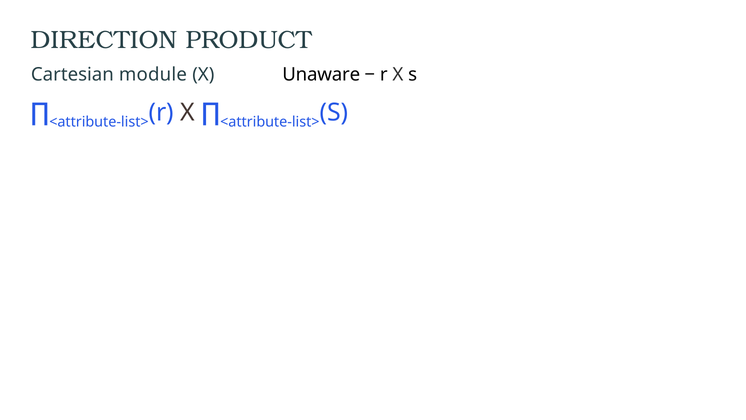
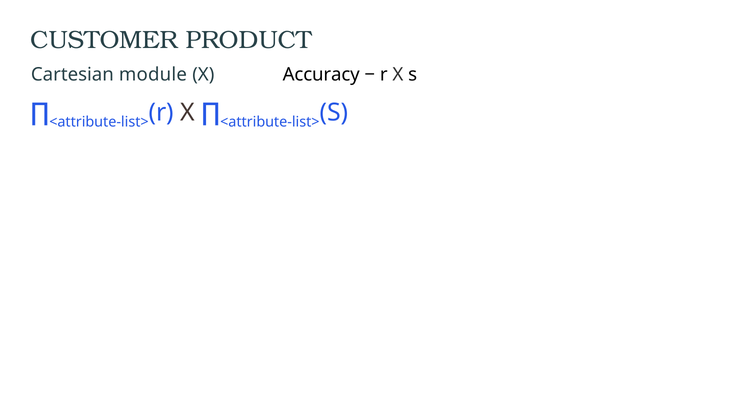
DIRECTION: DIRECTION -> CUSTOMER (104, 40)
Unaware: Unaware -> Accuracy (321, 74)
